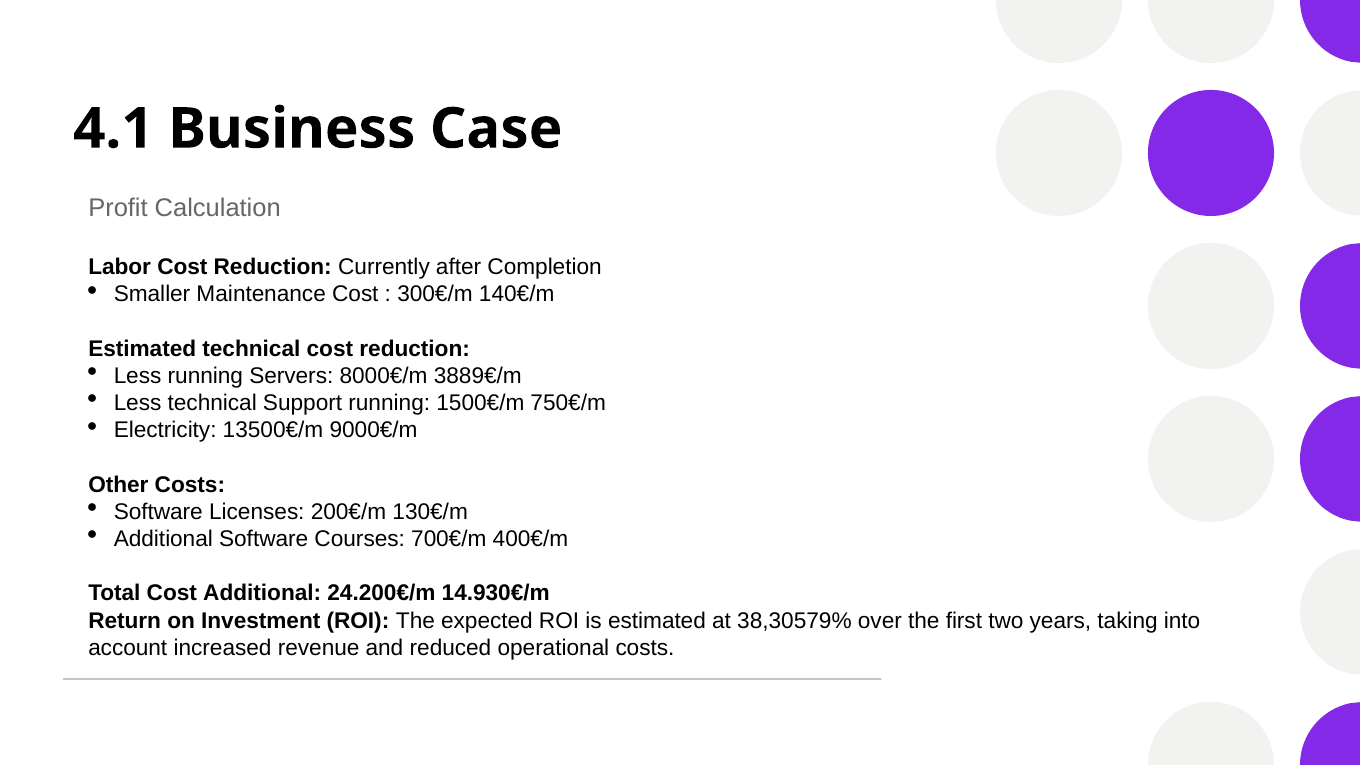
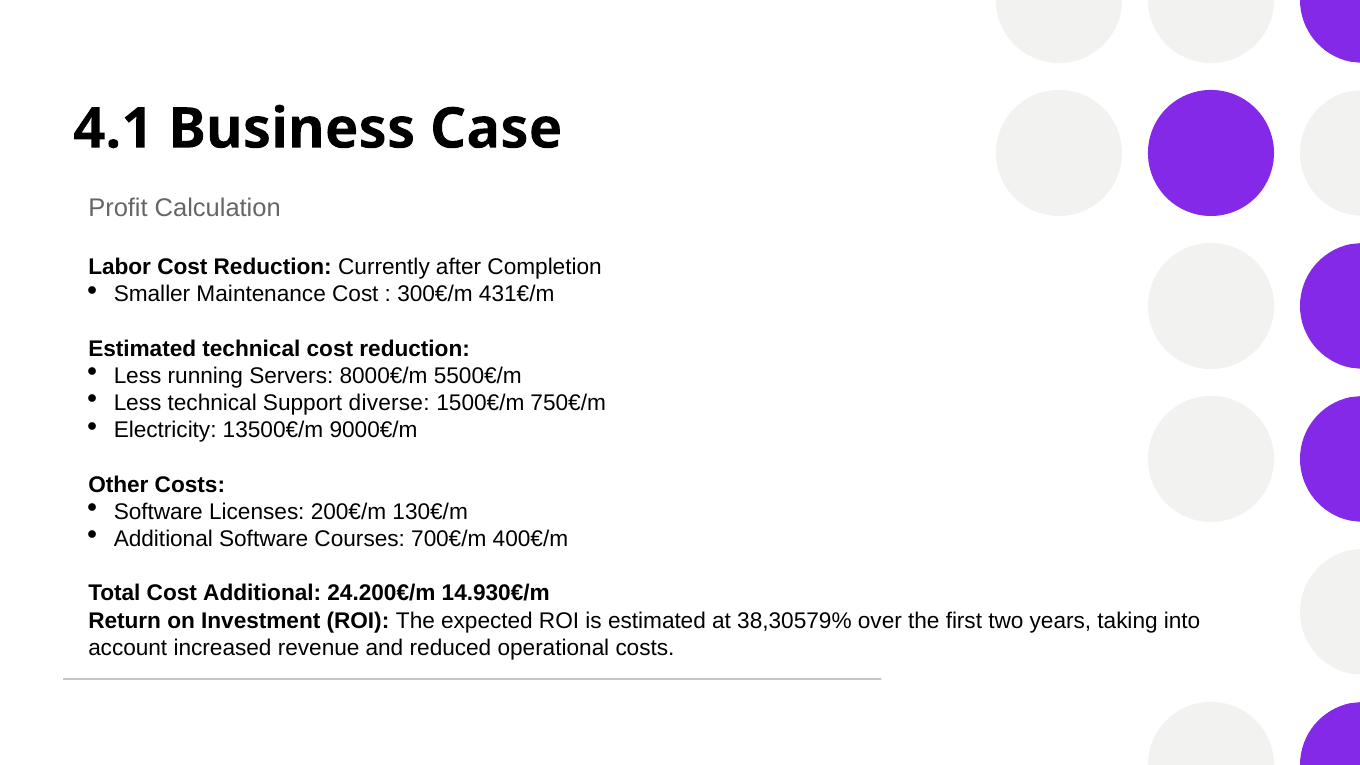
140€/m: 140€/m -> 431€/m (517, 294)
3889€/m: 3889€/m -> 5500€/m (478, 376)
Support running: running -> diverse (389, 403)
